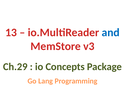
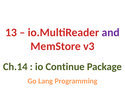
and colour: blue -> purple (111, 32)
Ch.29: Ch.29 -> Ch.14 (15, 67)
Concepts: Concepts -> Continue (65, 67)
